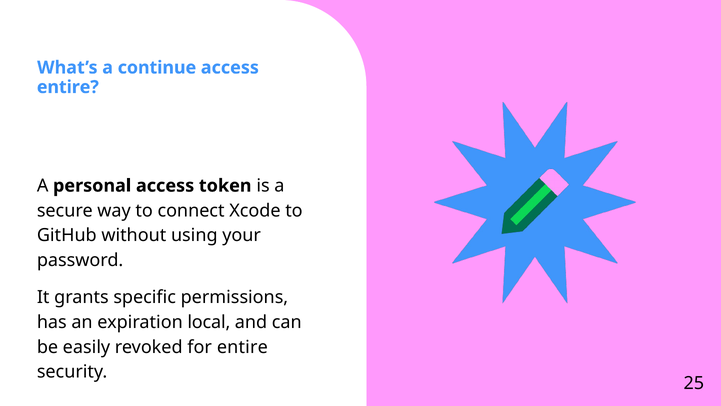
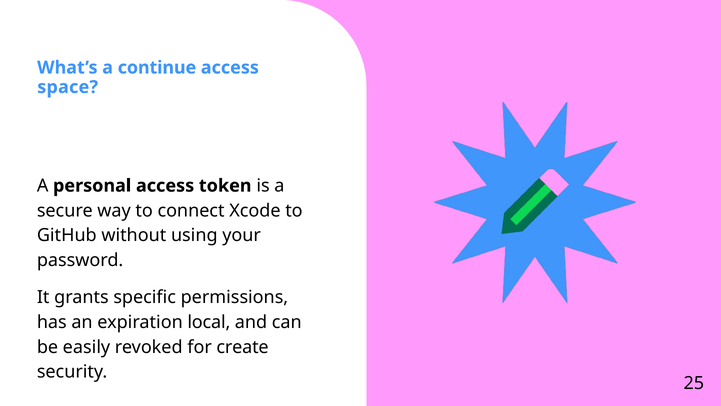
entire: entire -> space (68, 87)
for entire: entire -> create (243, 347)
